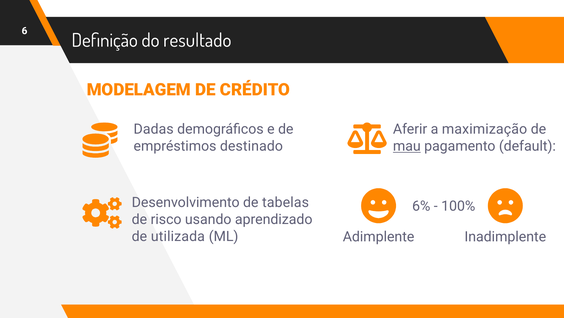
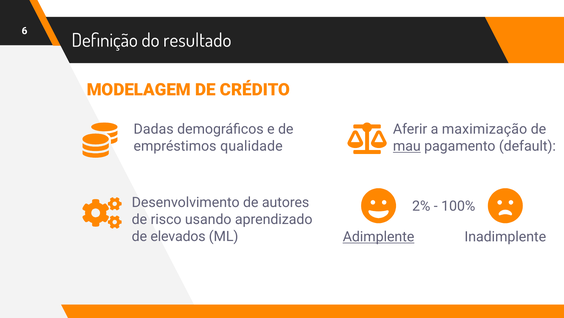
destinado: destinado -> qualidade (251, 146)
tabelas: tabelas -> autores (286, 202)
6%: 6% -> 2% (421, 206)
utilizada: utilizada -> elevados (178, 236)
Adimplente underline: none -> present (379, 236)
